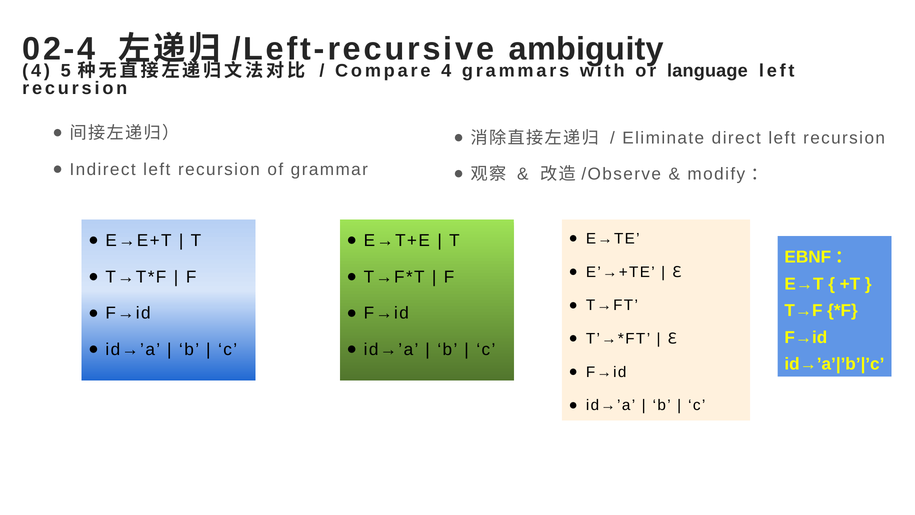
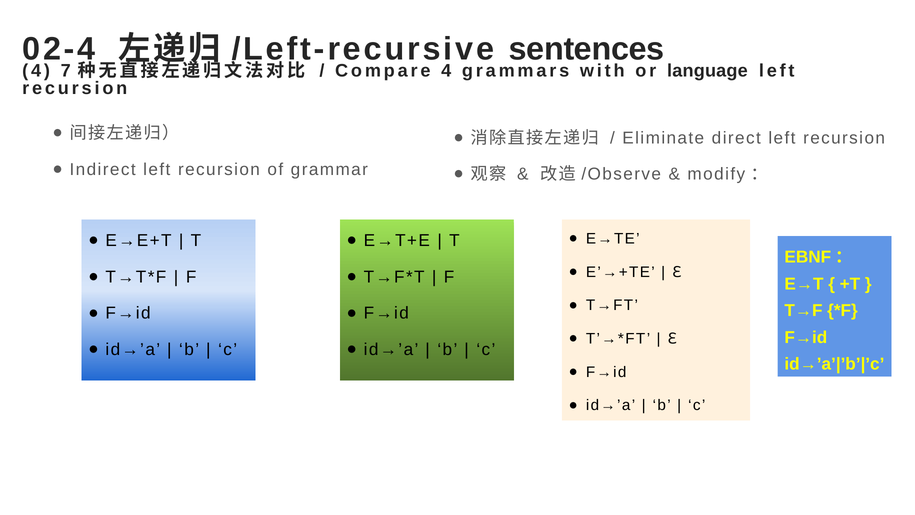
ambiguity: ambiguity -> sentences (587, 49)
5: 5 -> 7 (66, 71)
